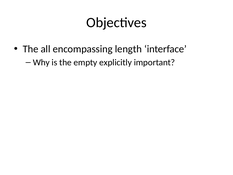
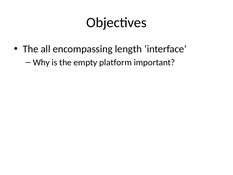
explicitly: explicitly -> platform (116, 62)
